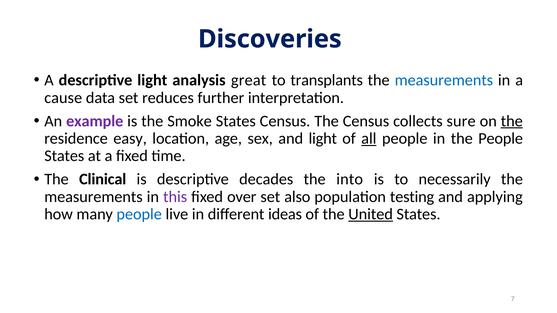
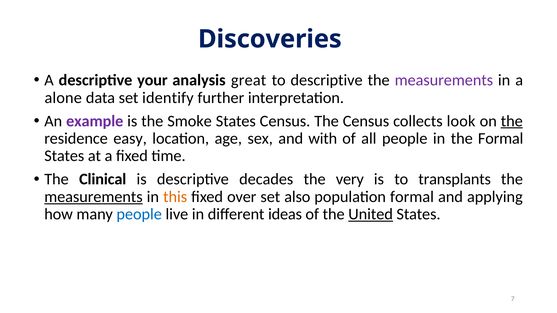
descriptive light: light -> your (152, 80)
to transplants: transplants -> descriptive (327, 80)
measurements colour: blue -> purple (444, 80)
cause: cause -> alone (63, 98)
reduces: reduces -> identify (168, 98)
sure: sure -> look (461, 121)
and light: light -> with (323, 139)
all underline: present -> none (369, 139)
the People: People -> Formal (501, 139)
into: into -> very (350, 179)
necessarily: necessarily -> transplants (455, 179)
measurements underline: none -> present (93, 197)
this colour: purple -> orange (175, 197)
population testing: testing -> formal (412, 197)
